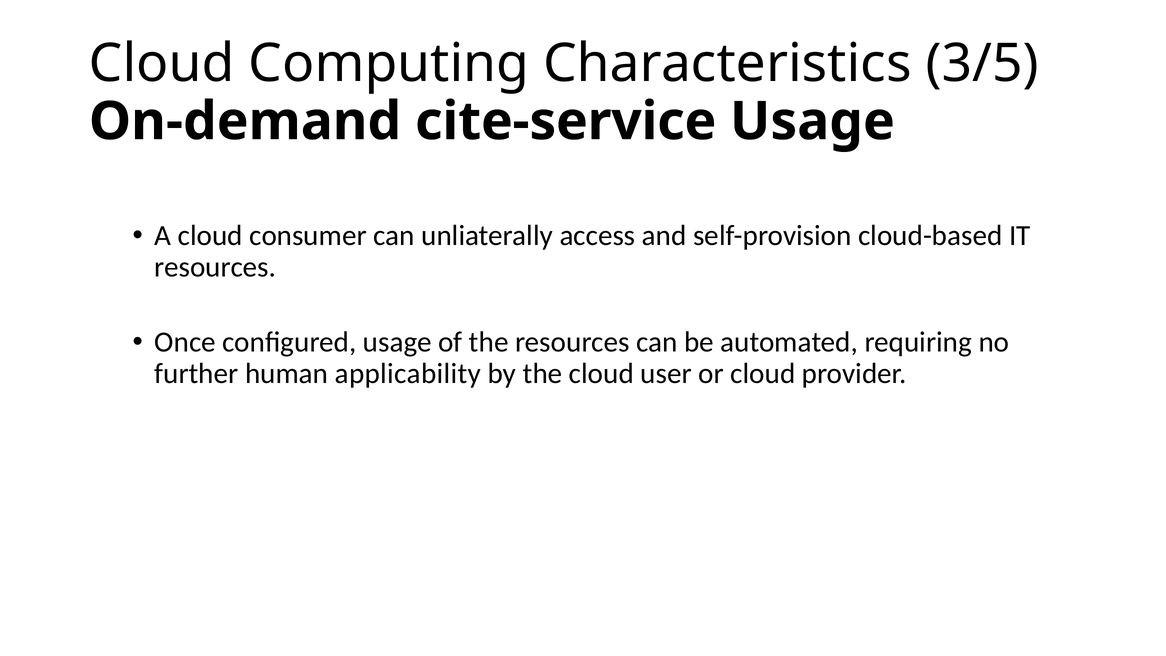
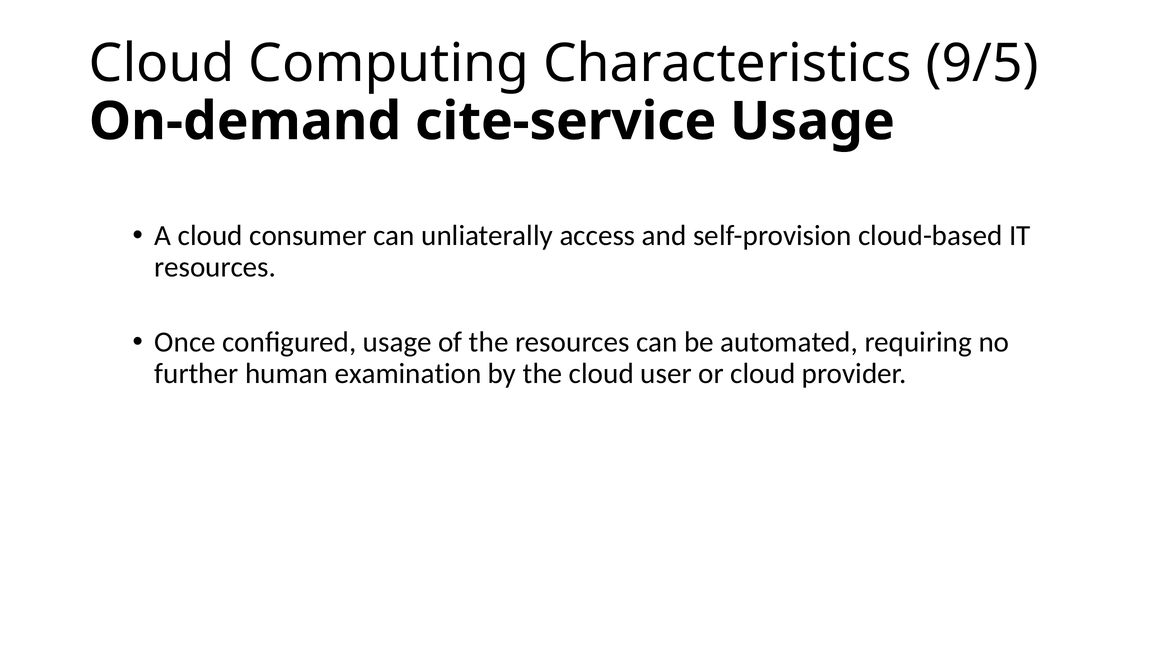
3/5: 3/5 -> 9/5 (982, 64)
applicability: applicability -> examination (408, 374)
